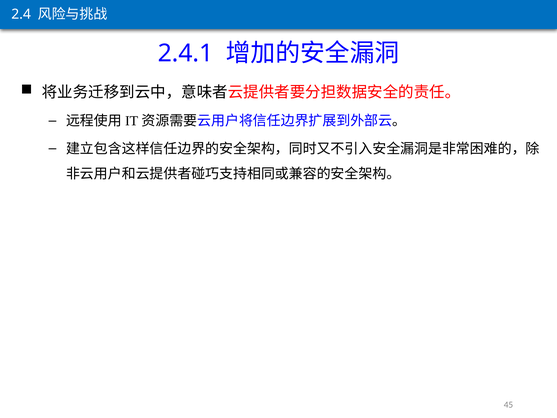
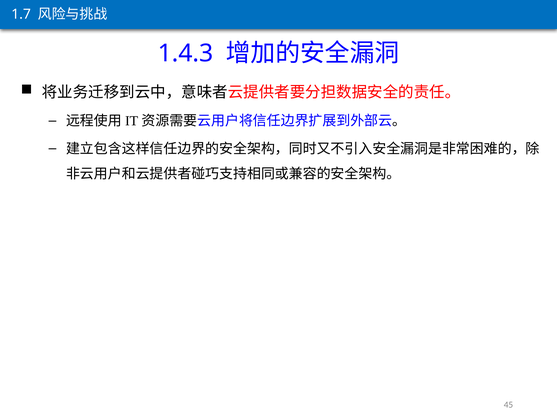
2.4: 2.4 -> 1.7 (21, 14)
2.4.1: 2.4.1 -> 1.4.3 (186, 53)
